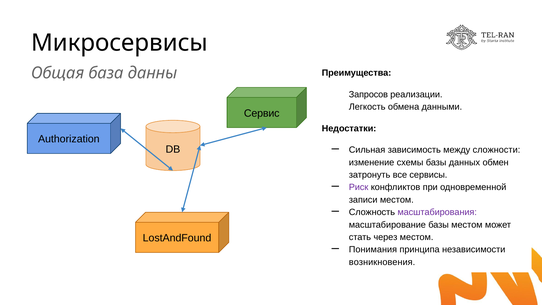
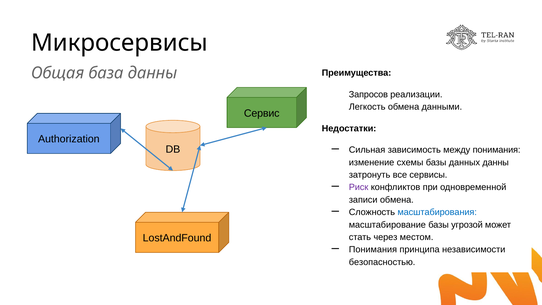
между сложности: сложности -> понимания (497, 150)
данных обмен: обмен -> данны (496, 162)
записи местом: местом -> обмена (397, 200)
масштабирования colour: purple -> blue (437, 212)
базы местом: местом -> угрозой (467, 225)
возникновения: возникновения -> безопасностью (382, 262)
